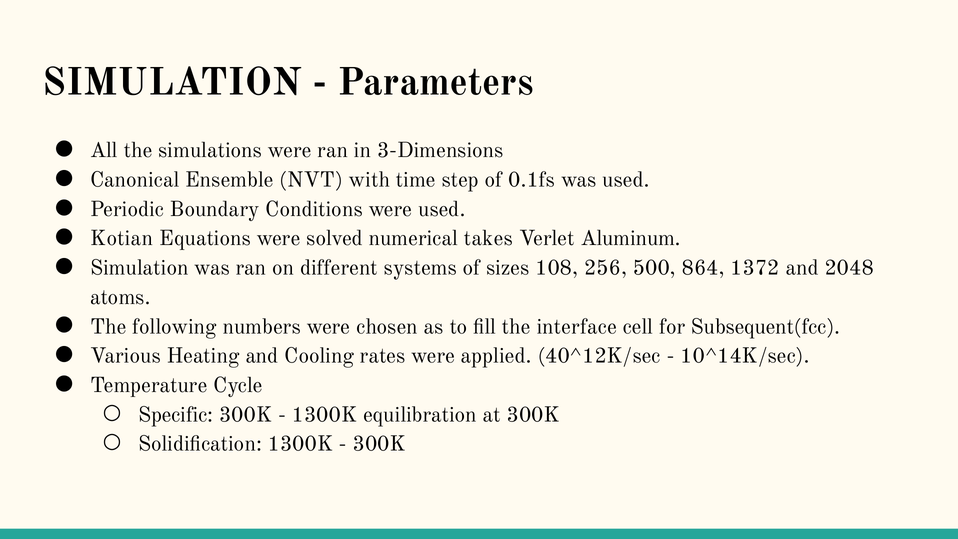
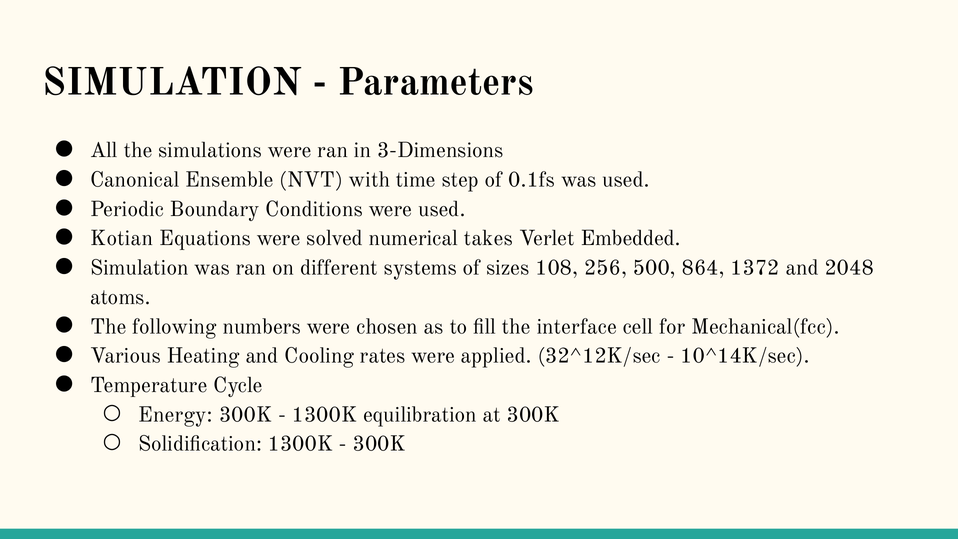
Aluminum: Aluminum -> Embedded (631, 238)
Subsequent(fcc: Subsequent(fcc -> Mechanical(fcc (765, 326)
40^12K/sec: 40^12K/sec -> 32^12K/sec (599, 356)
Specific: Specific -> Energy (176, 414)
